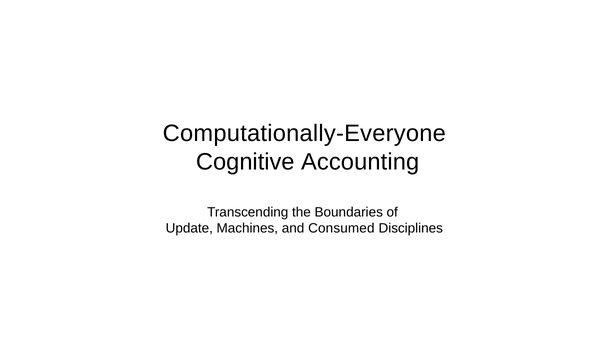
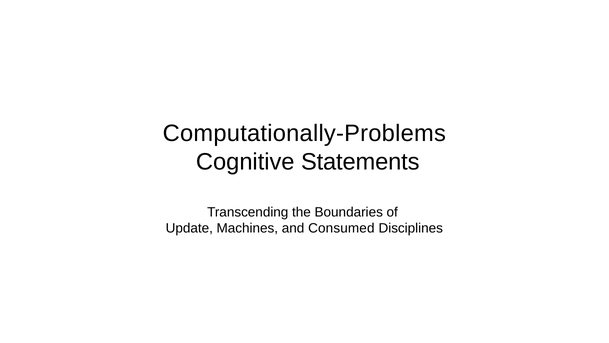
Computationally-Everyone: Computationally-Everyone -> Computationally-Problems (304, 133)
Accounting: Accounting -> Statements (360, 162)
